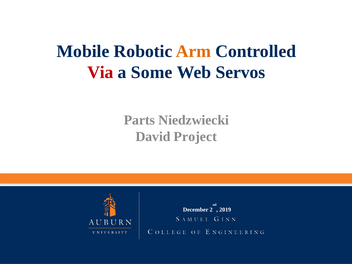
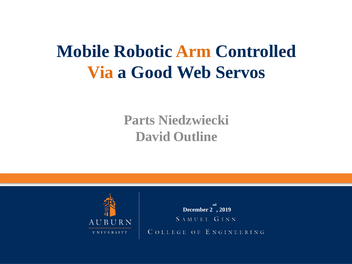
Via colour: red -> orange (100, 72)
Some: Some -> Good (152, 72)
Project: Project -> Outline (195, 137)
